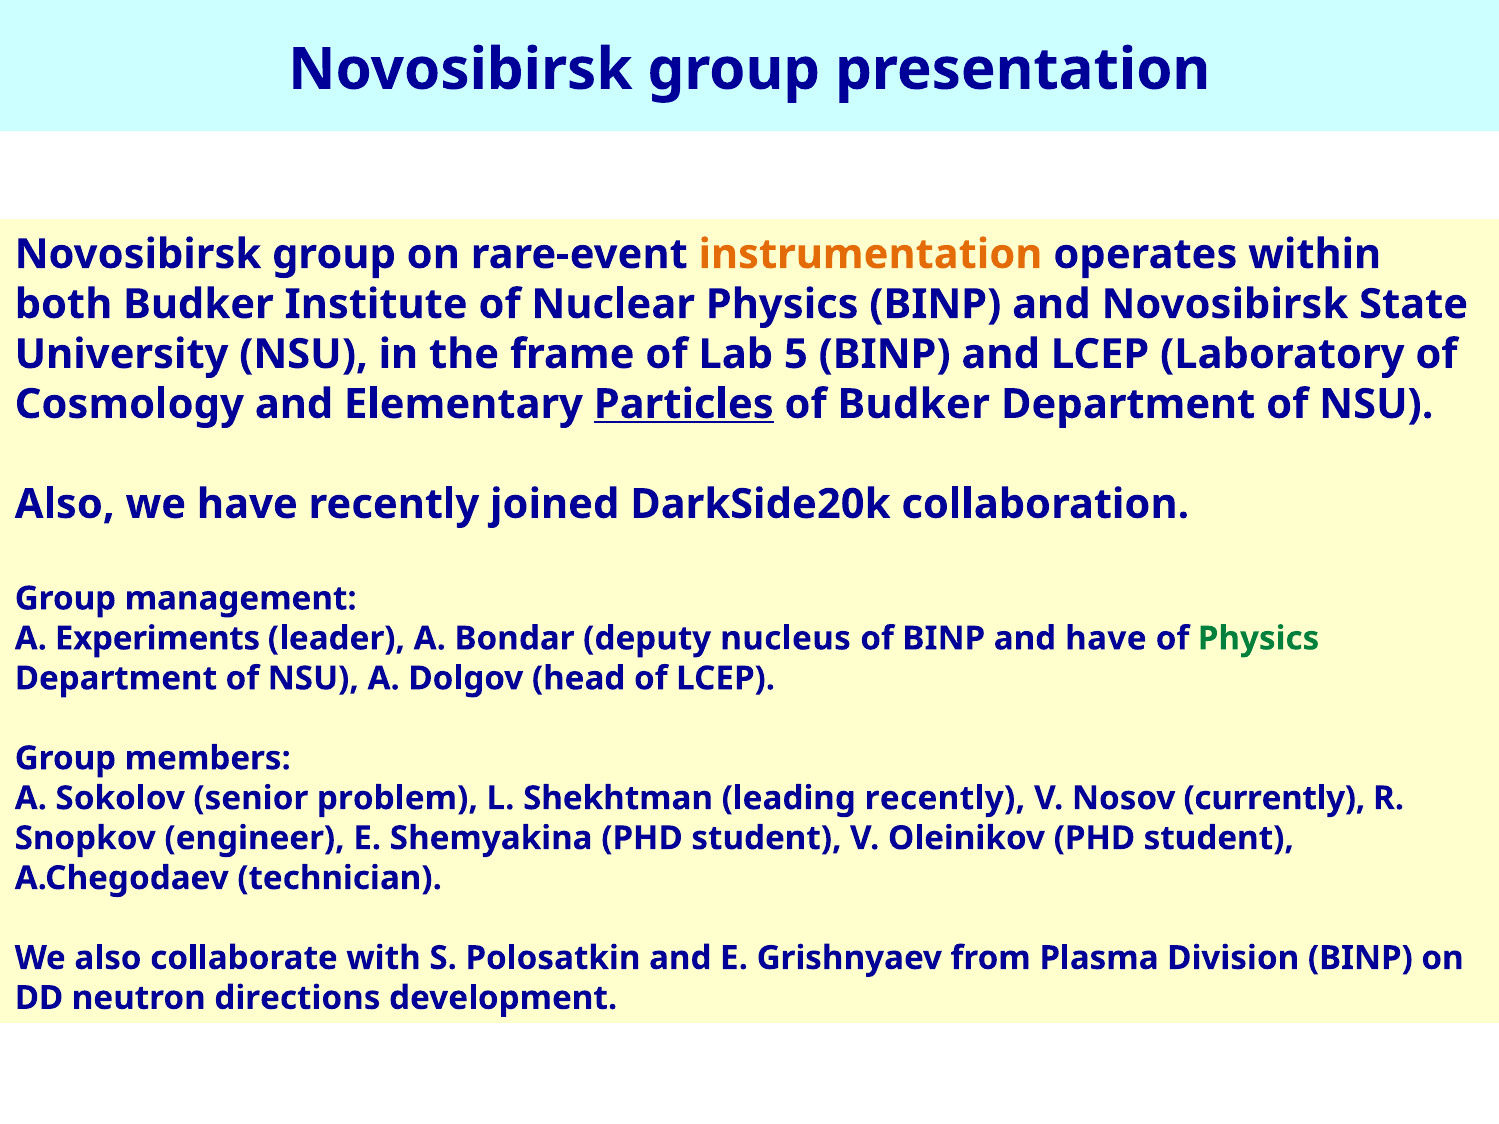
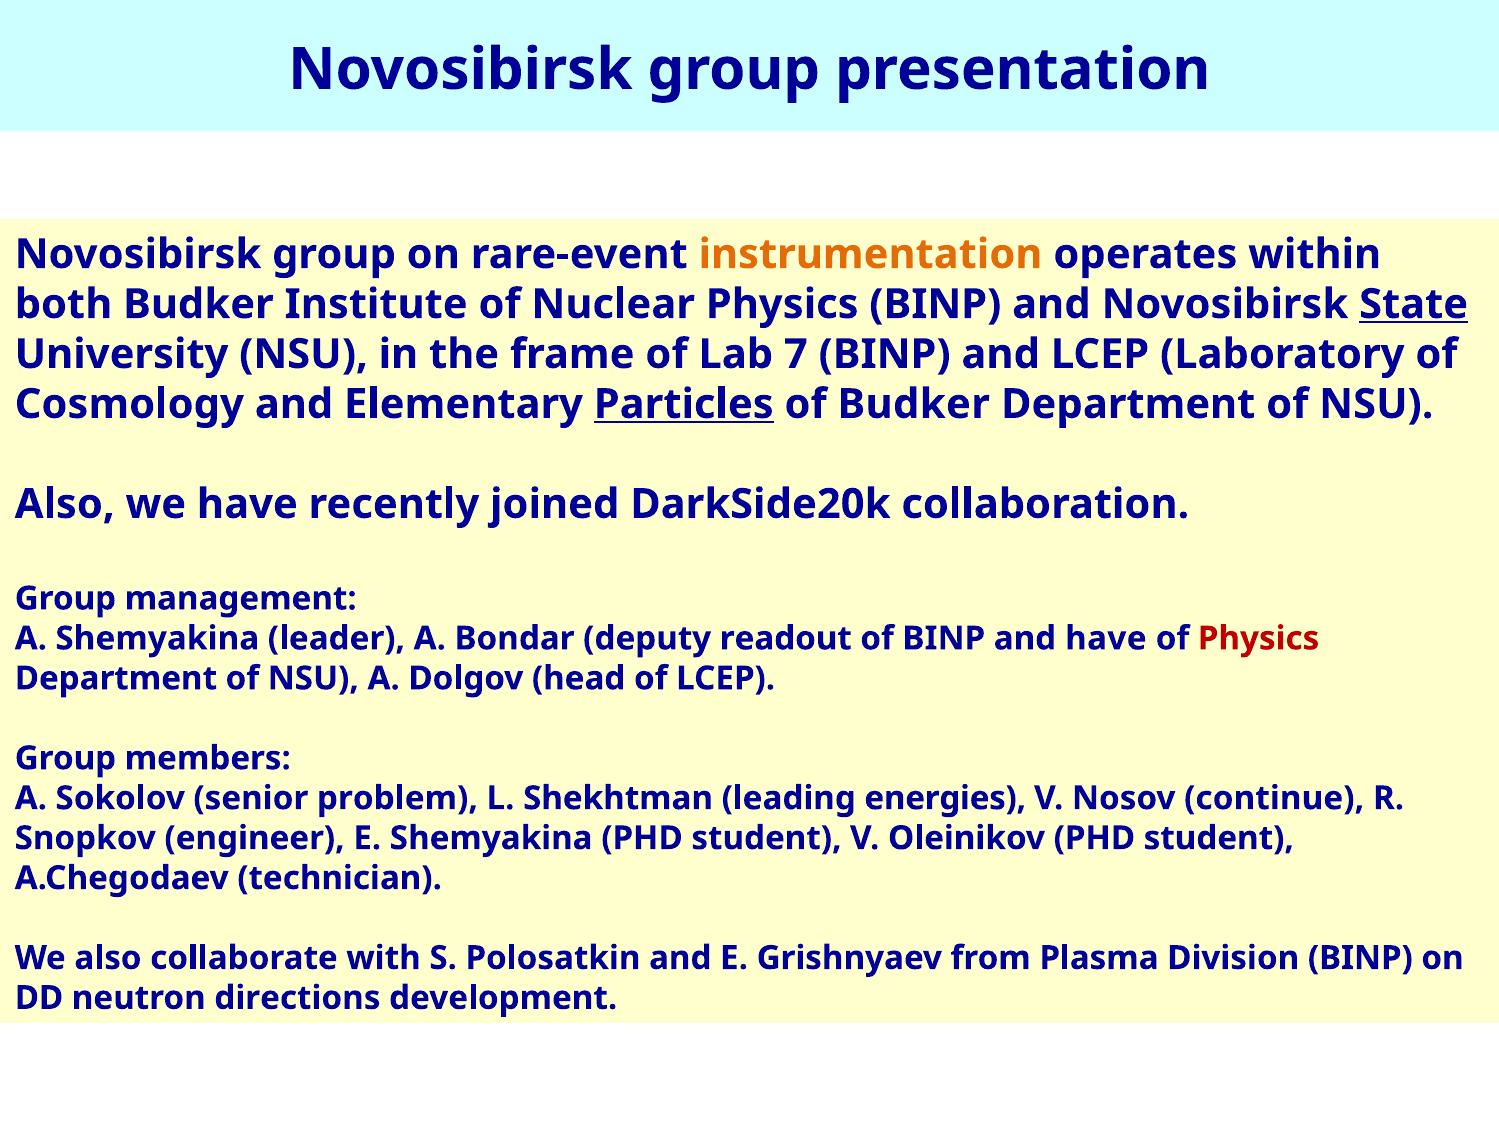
State underline: none -> present (1414, 304)
5: 5 -> 7 (796, 354)
A Experiments: Experiments -> Shemyakina (157, 639)
nucleus: nucleus -> readout (786, 639)
Physics colour: green -> red (1259, 639)
leading recently: recently -> energies (945, 798)
currently: currently -> continue (1274, 798)
